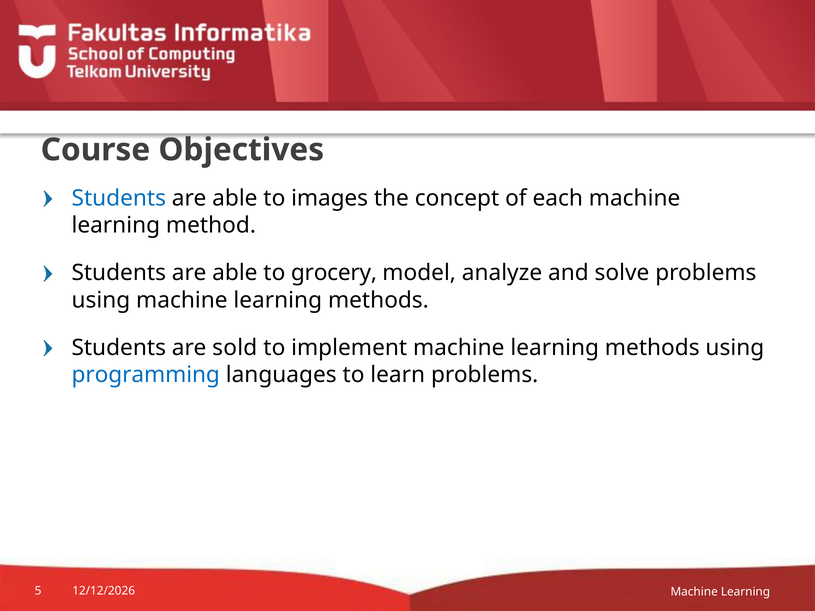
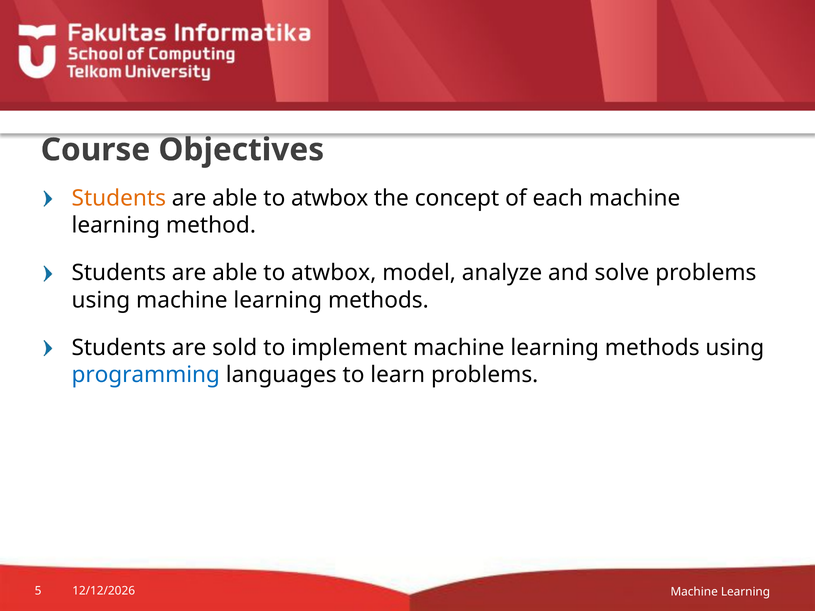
Students colour: blue -> orange (119, 198)
images: images -> atwbox (330, 198)
grocery: grocery -> atwbox (334, 273)
